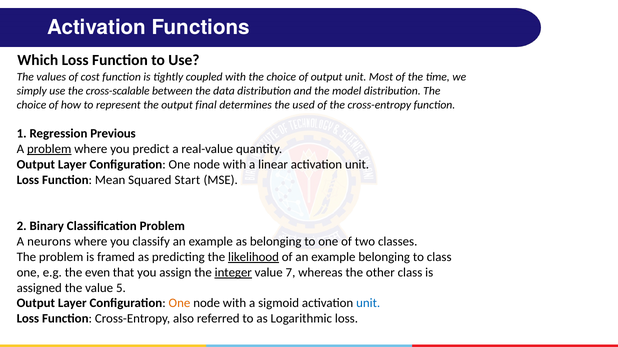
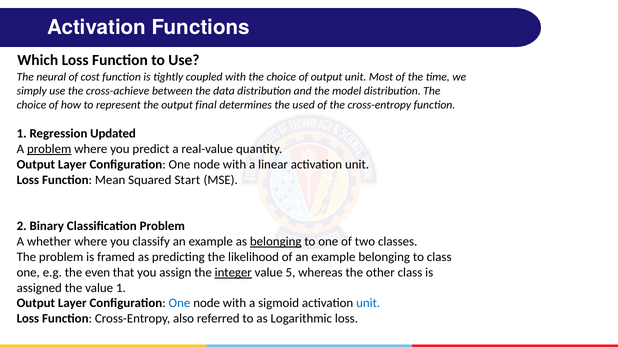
values: values -> neural (51, 77)
cross-scalable: cross-scalable -> cross-achieve (118, 91)
Previous: Previous -> Updated (113, 134)
neurons: neurons -> whether (49, 242)
belonging underline: none -> present (276, 242)
likelihood underline: present -> none (253, 257)
7: 7 -> 5 (290, 273)
value 5: 5 -> 1 (121, 288)
One colour: orange -> blue (179, 304)
